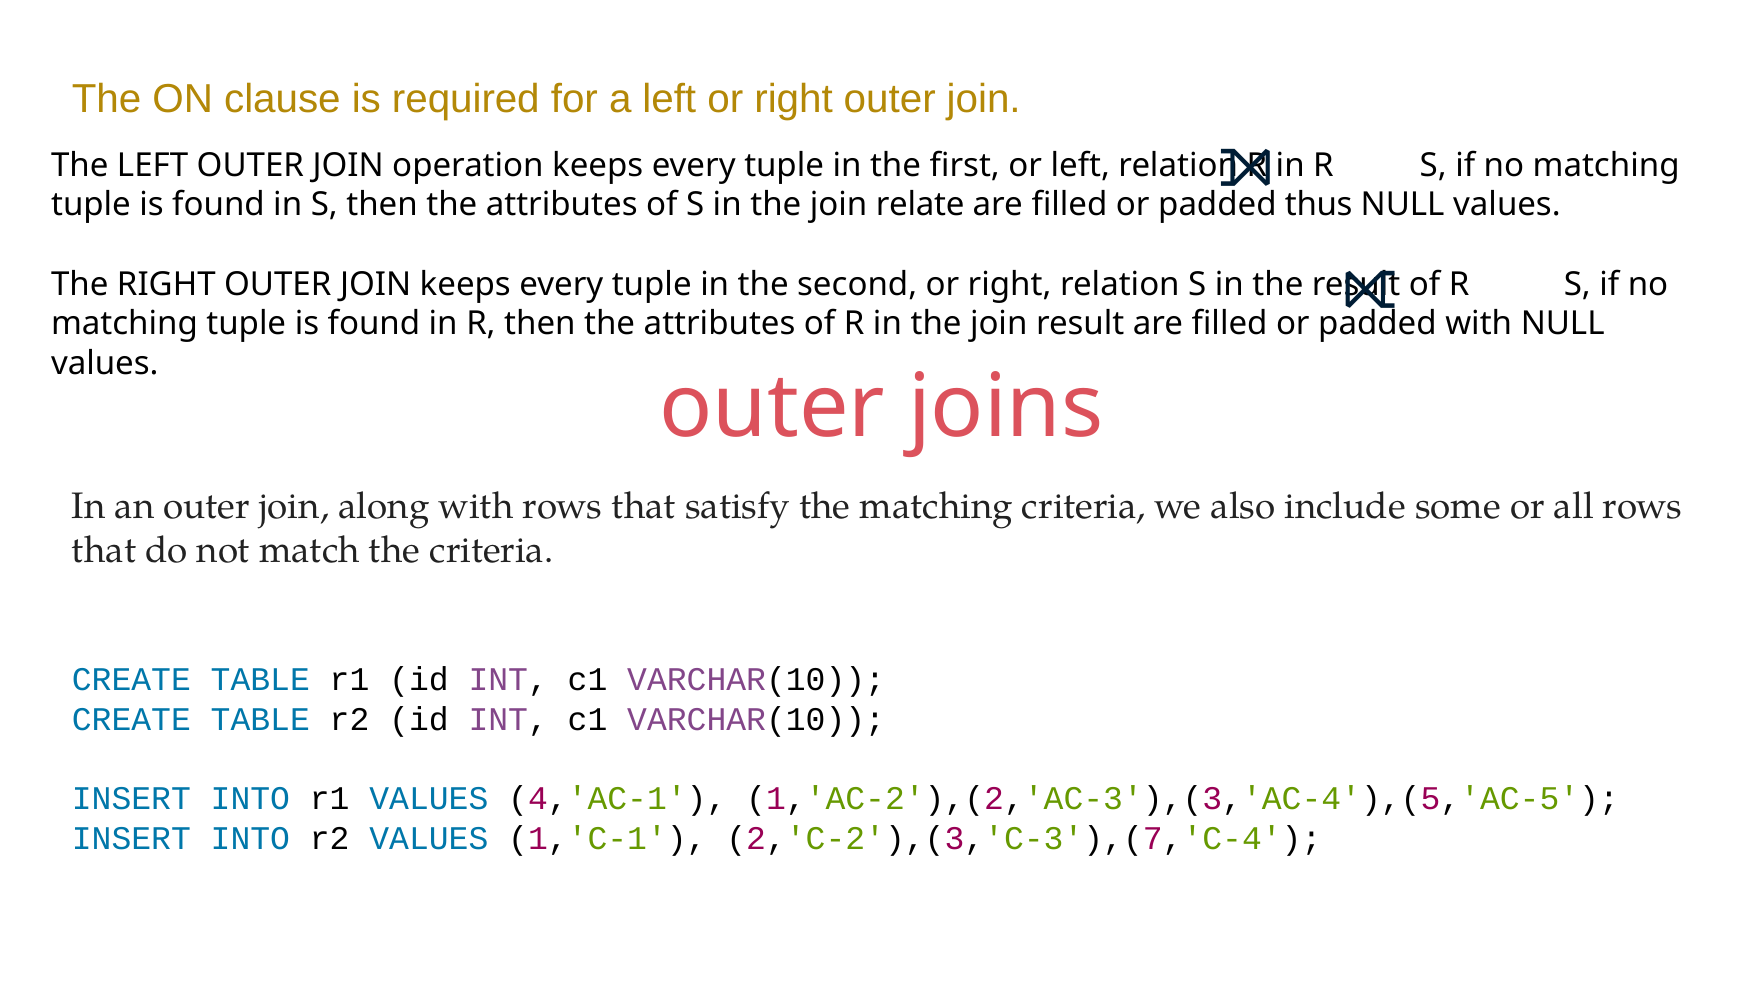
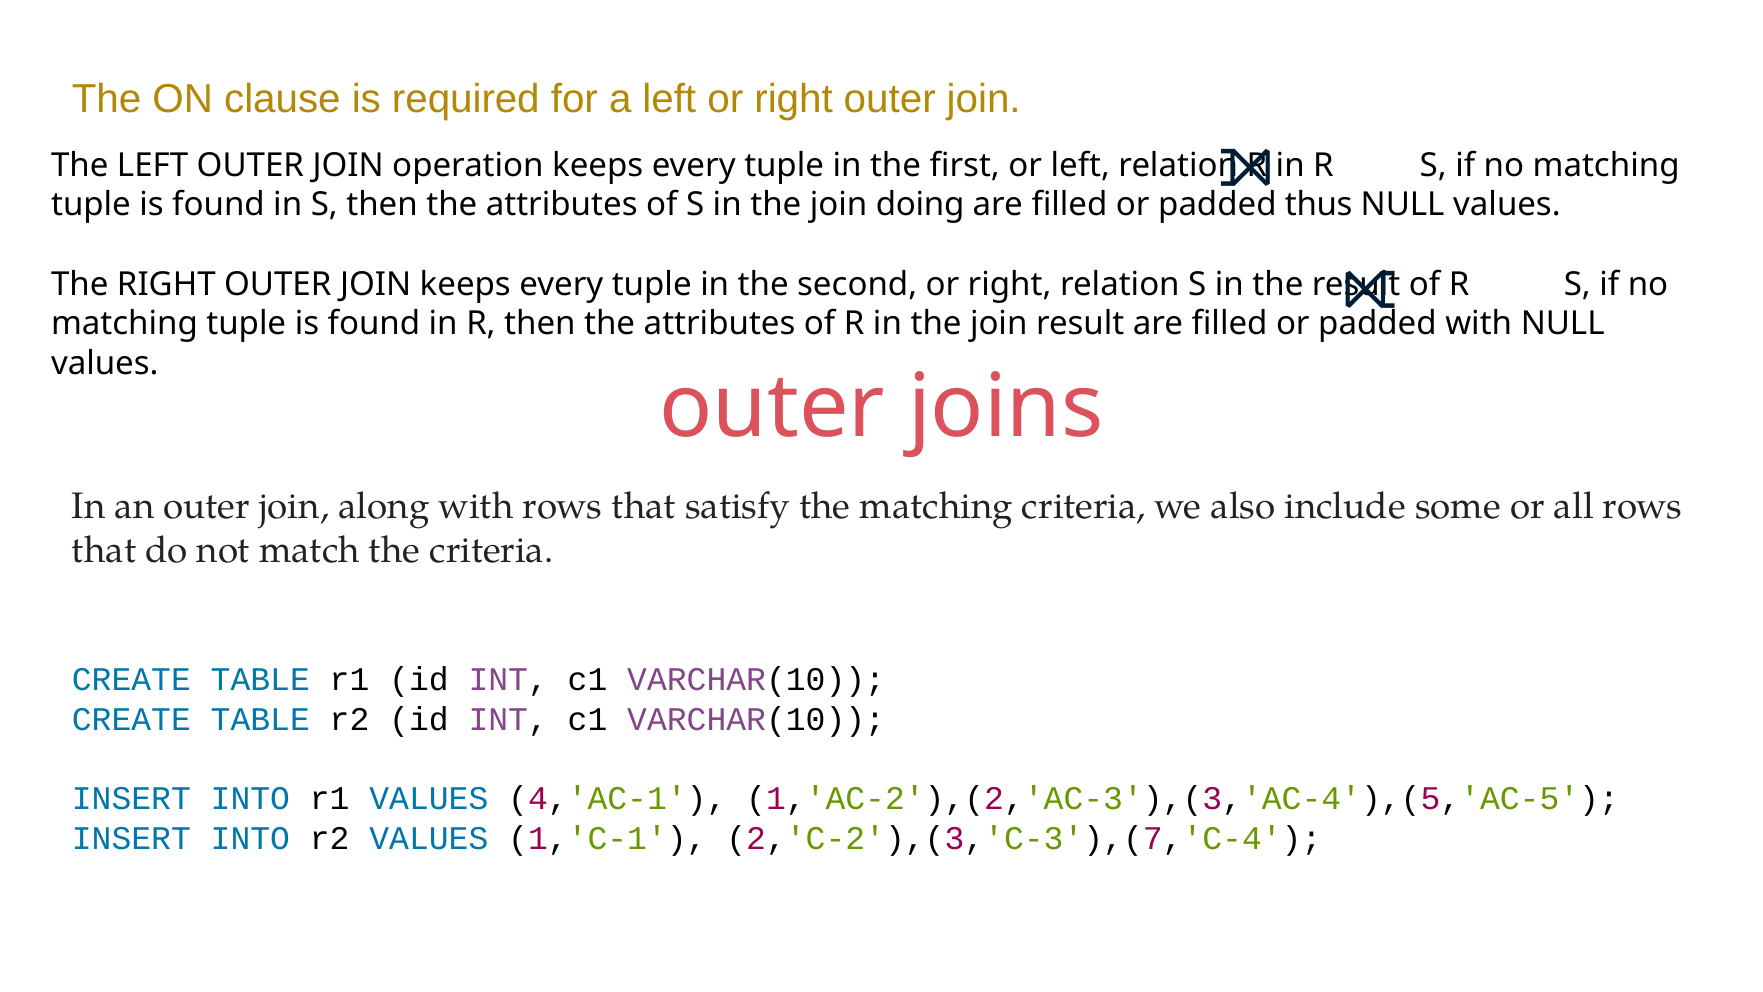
relate: relate -> doing (920, 205)
